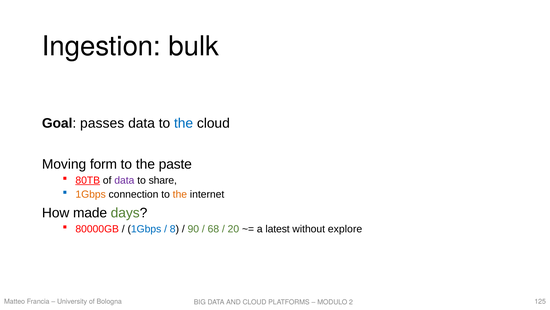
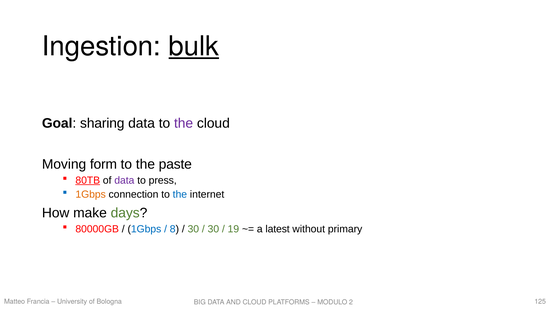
bulk underline: none -> present (194, 46)
passes: passes -> sharing (102, 123)
the colour: blue -> purple (184, 123)
share: share -> press (163, 180)
the colour: orange -> blue (180, 194)
made: made -> make (90, 213)
90: 90 -> 30 (193, 229)
68: 68 -> 30 (213, 229)
20: 20 -> 19 (233, 229)
explore: explore -> primary (345, 229)
